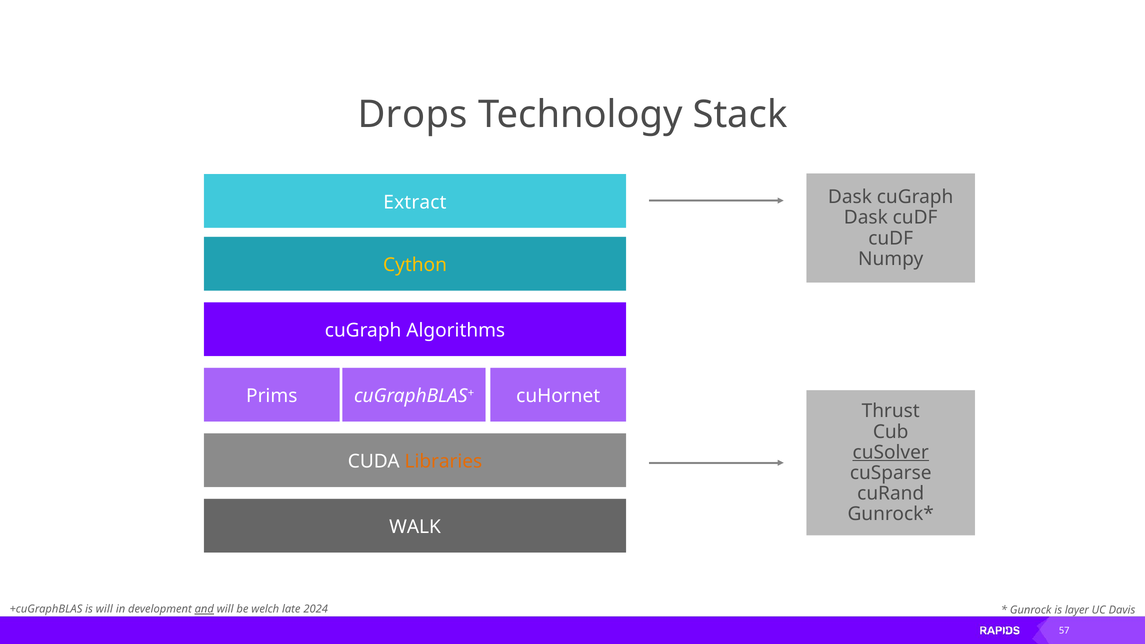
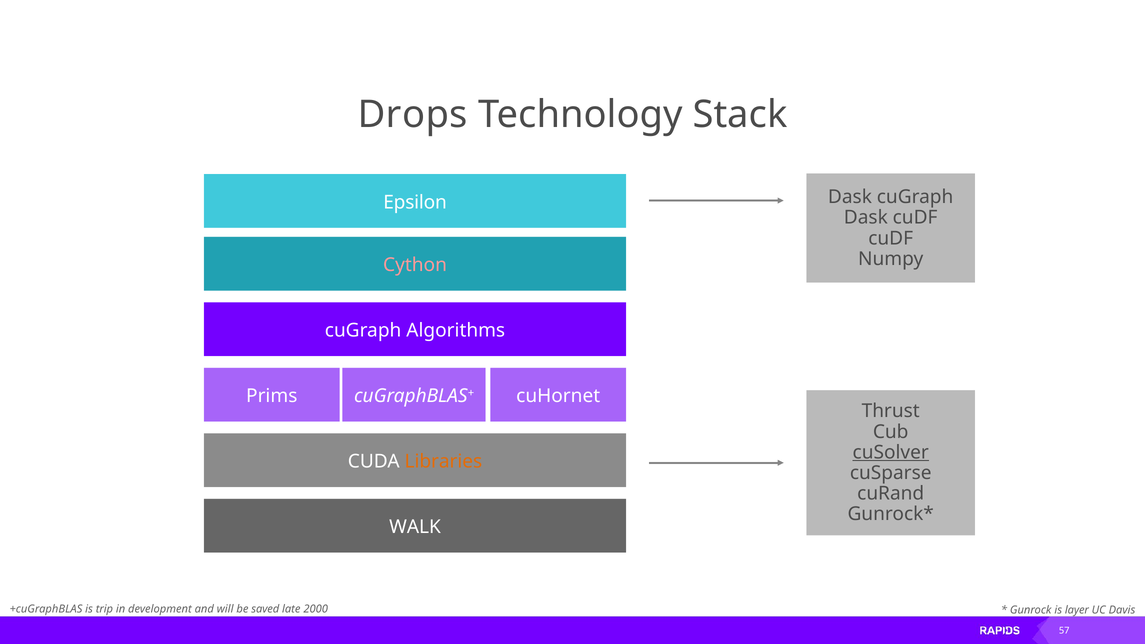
Extract: Extract -> Epsilon (415, 202)
Cython colour: yellow -> pink (415, 265)
is will: will -> trip (104, 609)
and underline: present -> none (204, 609)
welch: welch -> saved (265, 609)
2024: 2024 -> 2000 (316, 609)
